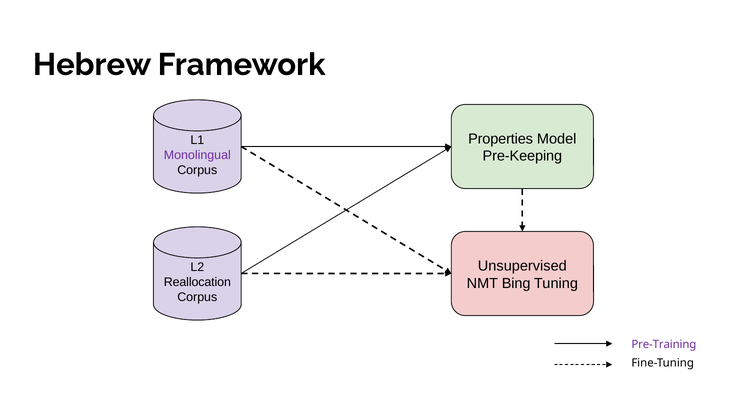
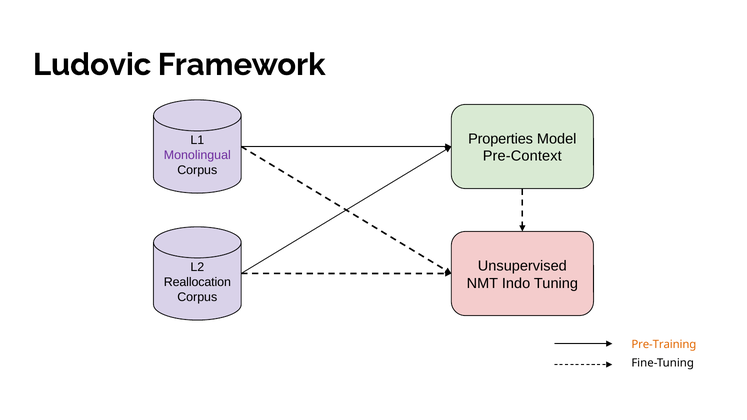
Hebrew: Hebrew -> Ludovic (92, 65)
Pre-Keeping: Pre-Keeping -> Pre-Context (522, 156)
Bing: Bing -> Indo (516, 283)
Pre-Training colour: purple -> orange (664, 345)
